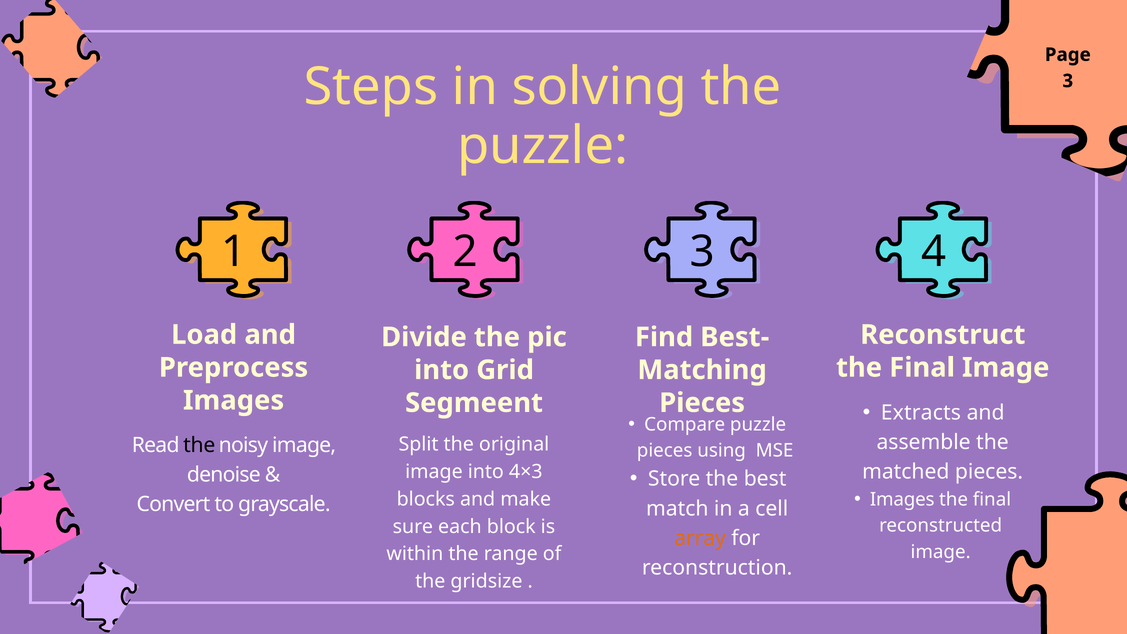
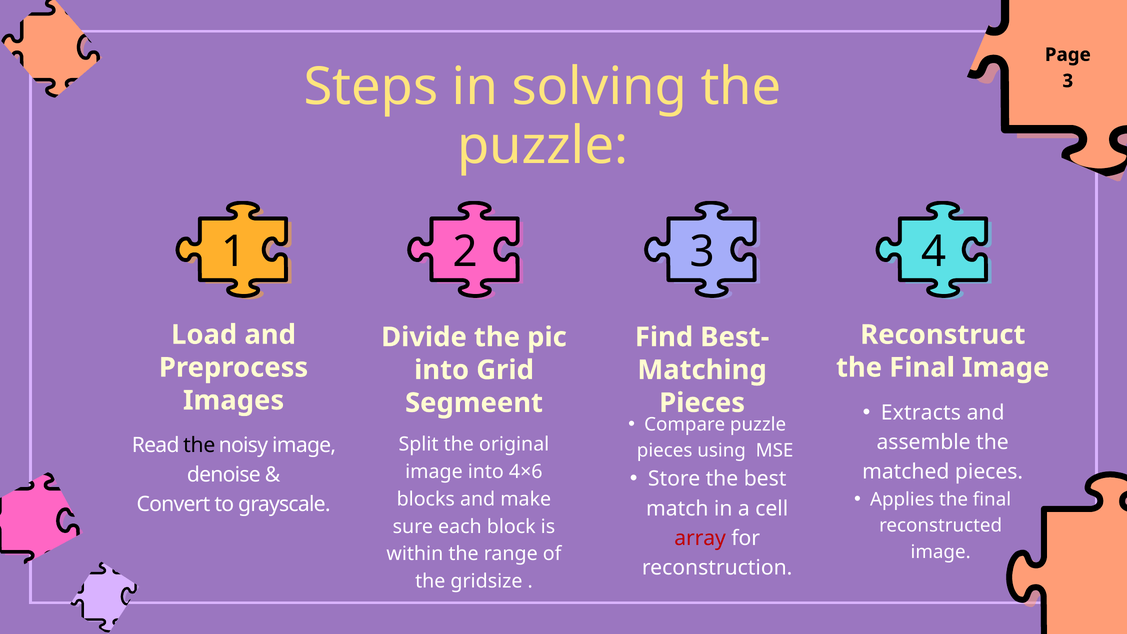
4×3: 4×3 -> 4×6 (526, 472)
Images: Images -> Applies (902, 499)
array colour: orange -> red (700, 538)
